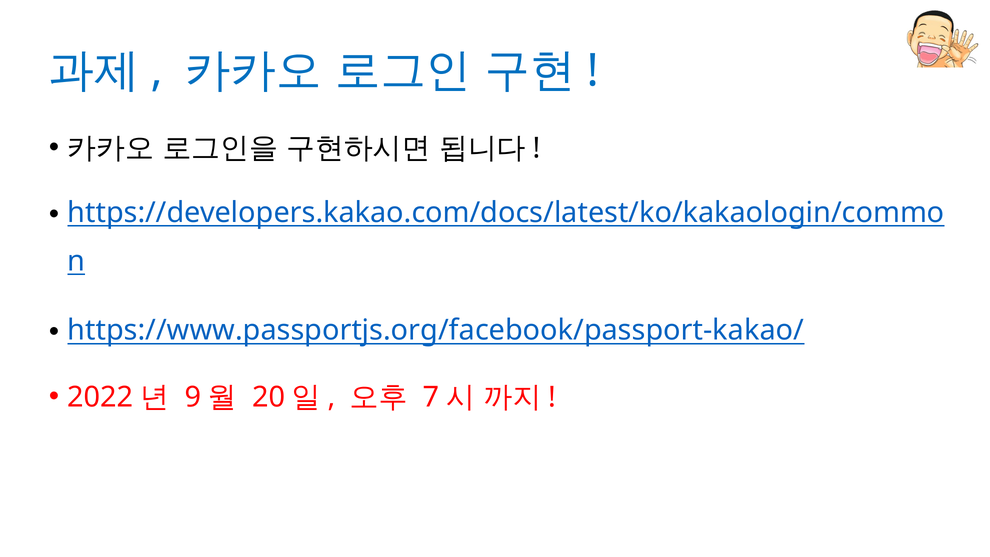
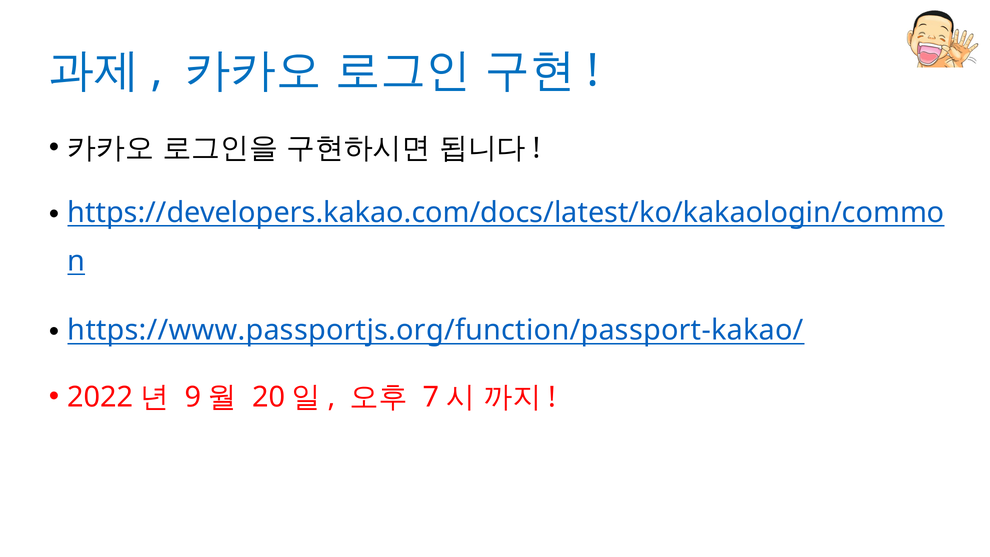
https://www.passportjs.org/facebook/passport-kakao/: https://www.passportjs.org/facebook/passport-kakao/ -> https://www.passportjs.org/function/passport-kakao/ (436, 330)
